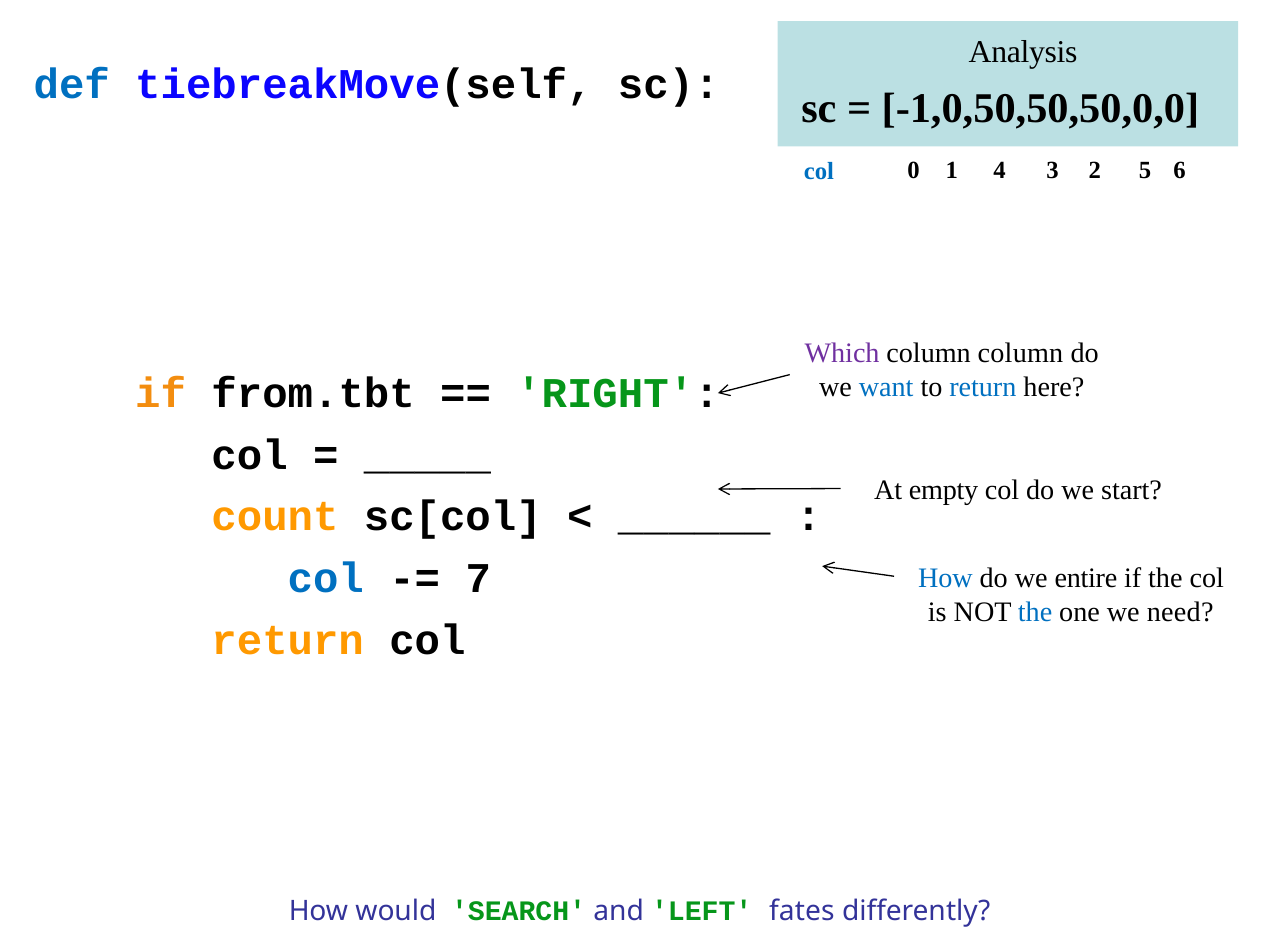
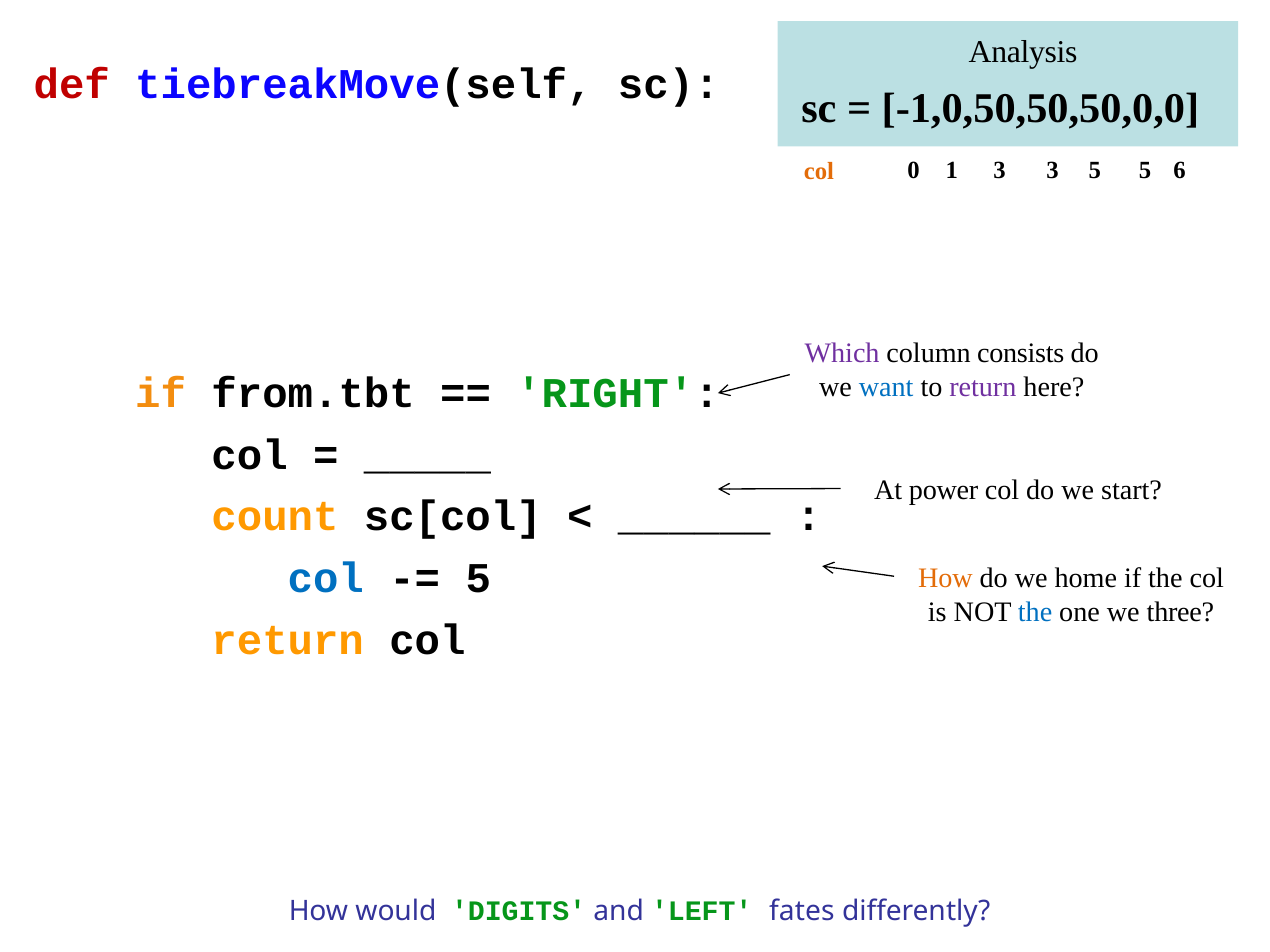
def colour: blue -> red (72, 85)
1 4: 4 -> 3 (1000, 171)
3 2: 2 -> 5 (1095, 171)
col colour: blue -> orange (819, 171)
column column: column -> consists (1021, 353)
return colour: blue -> purple (983, 387)
empty: empty -> power (944, 491)
7: 7 -> 5 (478, 579)
How colour: blue -> orange (945, 579)
entire: entire -> home (1086, 579)
need: need -> three (1180, 613)
SEARCH: SEARCH -> DIGITS (519, 912)
